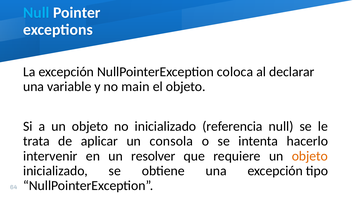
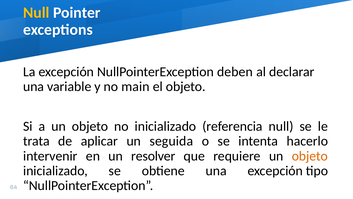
Null colour: light blue -> yellow (36, 13)
coloca: coloca -> deben (235, 72)
consola: consola -> seguida (171, 141)
